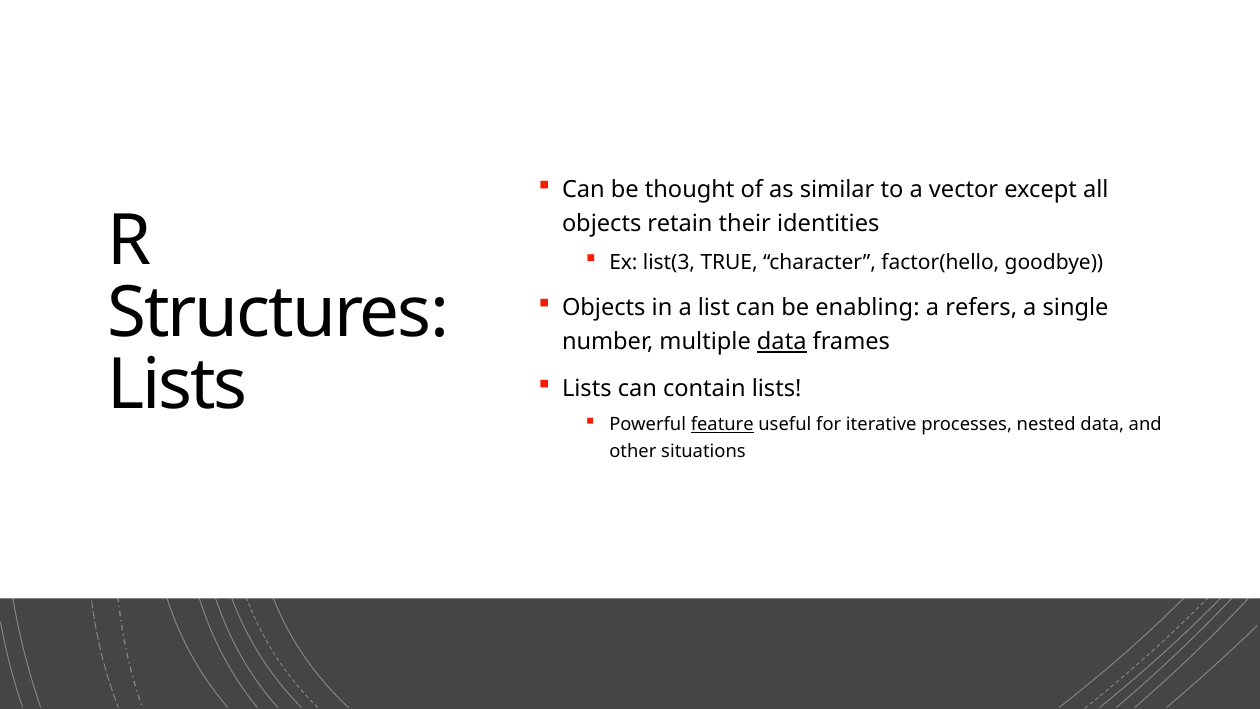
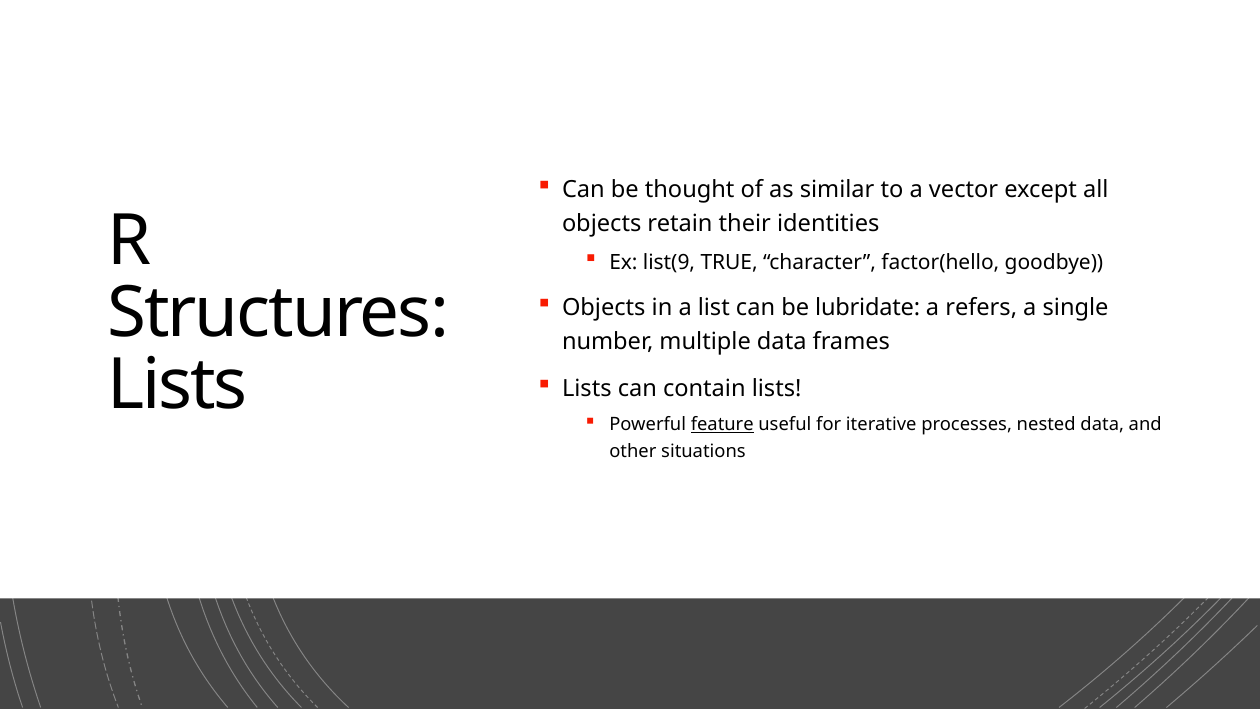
list(3: list(3 -> list(9 (669, 262)
enabling: enabling -> lubridate (868, 308)
data underline: present -> none (782, 342)
